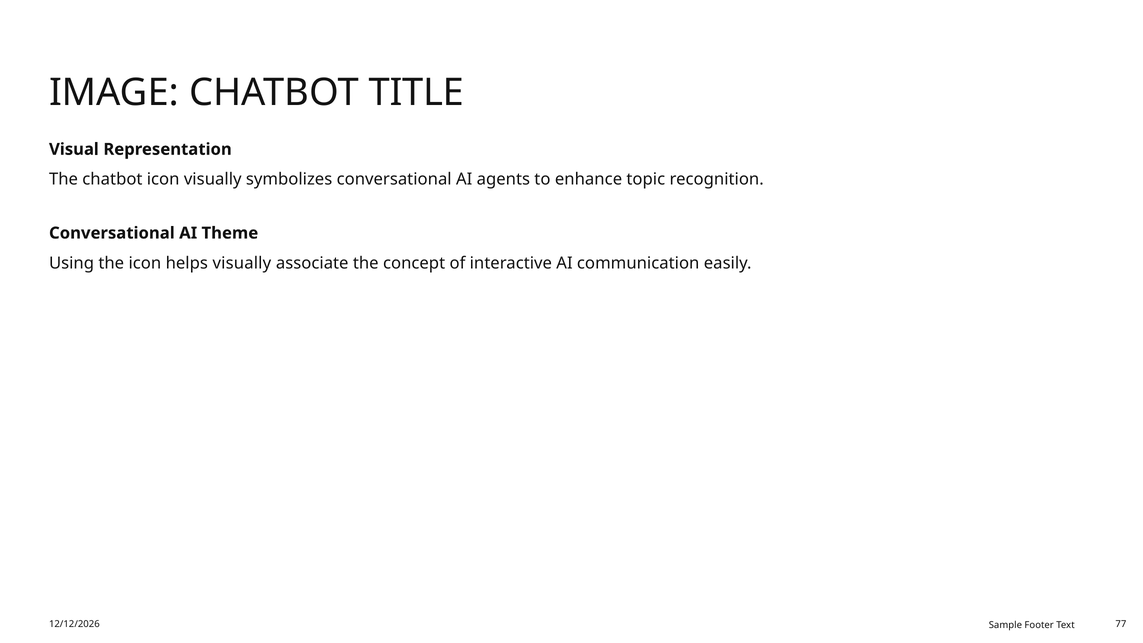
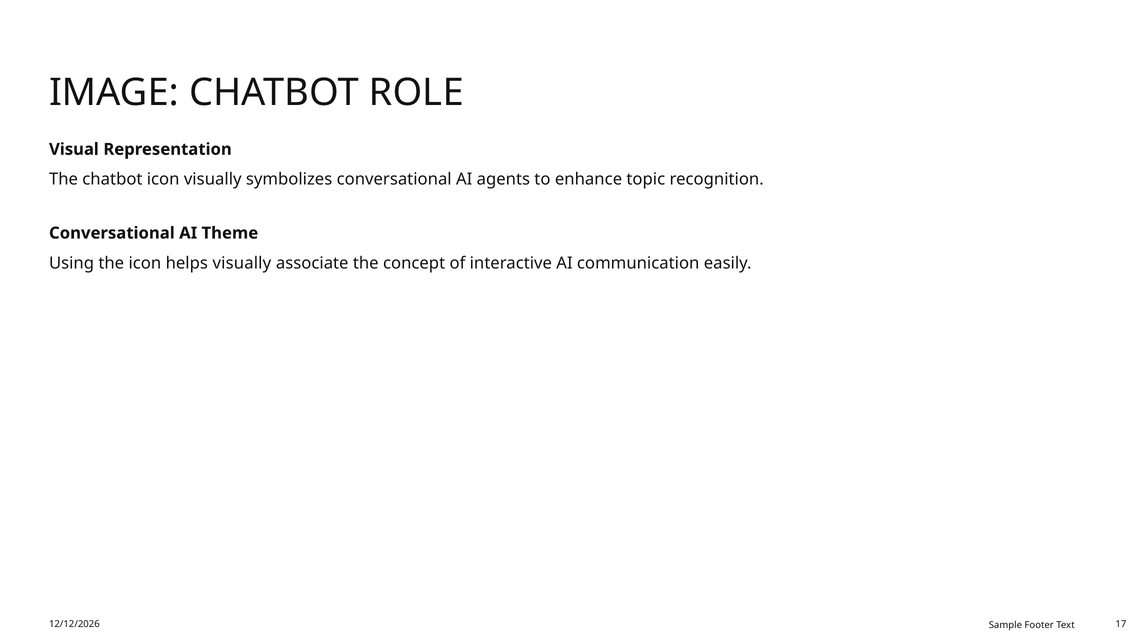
TITLE: TITLE -> ROLE (416, 93)
77: 77 -> 17 (1121, 624)
